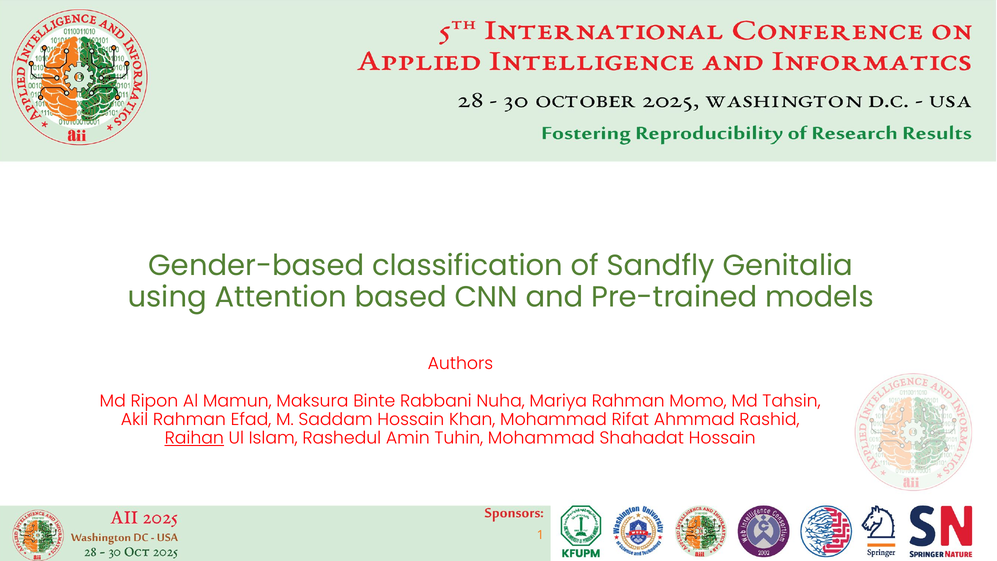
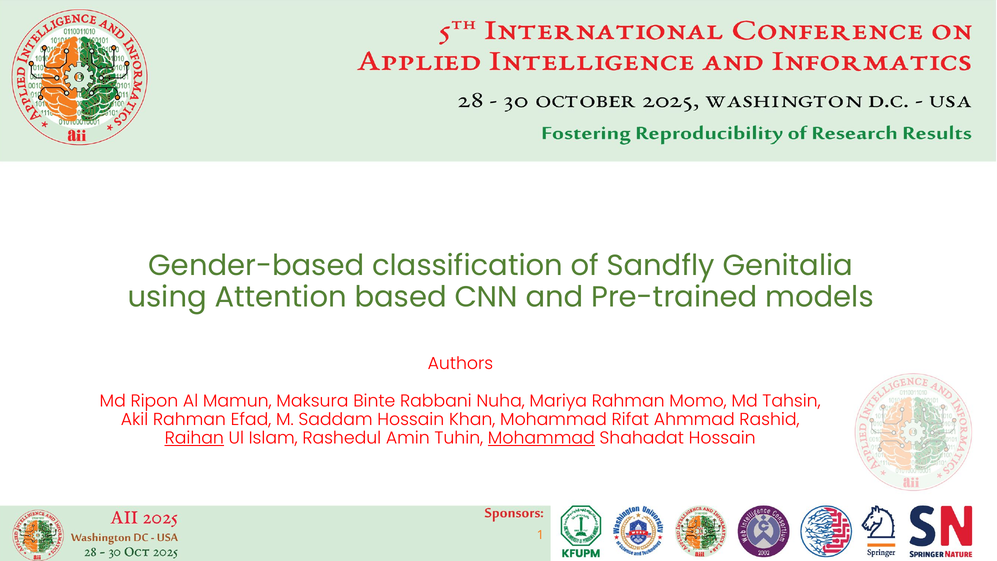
Mohammad underline: none -> present (541, 438)
